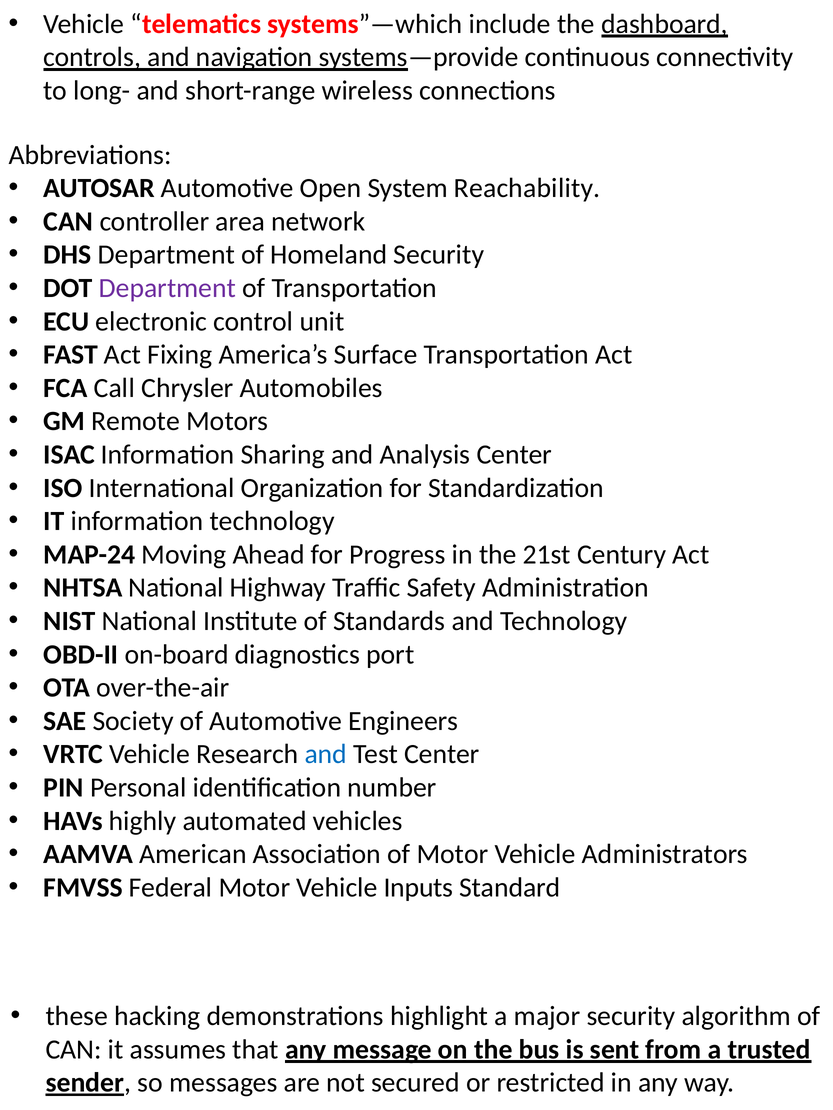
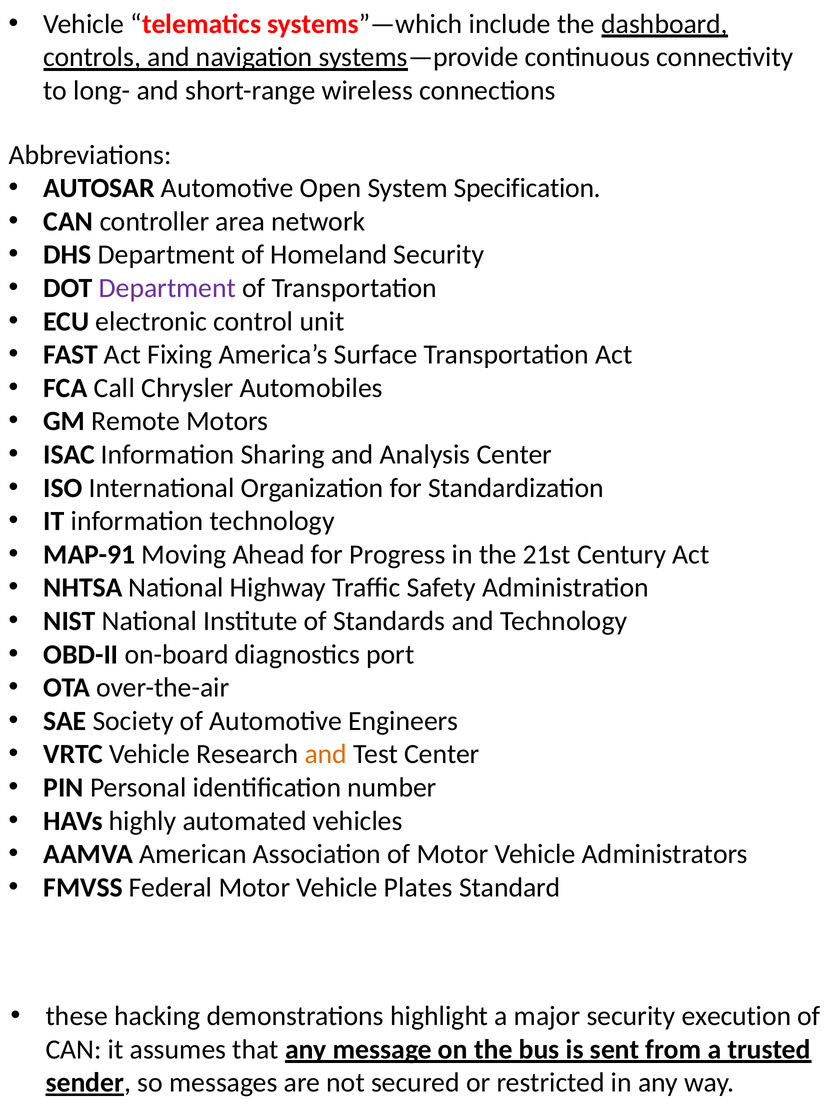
Reachability: Reachability -> Specification (527, 188)
MAP-24: MAP-24 -> MAP-91 (89, 555)
and colour: blue -> orange (326, 755)
Inputs: Inputs -> Plates (418, 888)
algorithm: algorithm -> execution (736, 1017)
